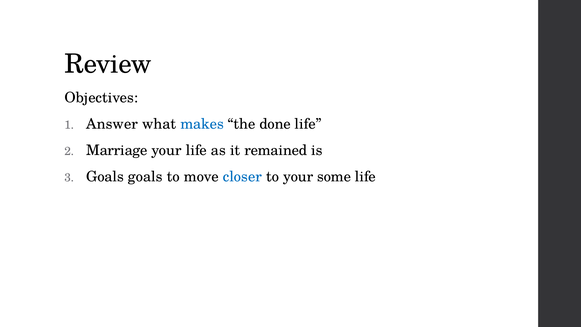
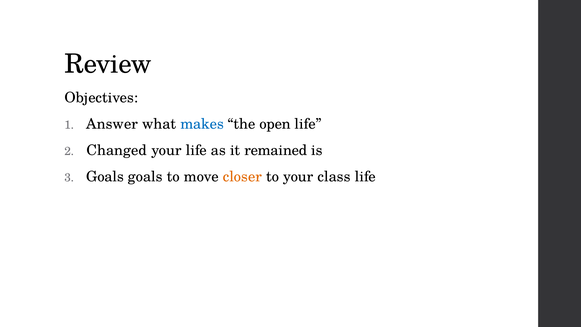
done: done -> open (275, 124)
Marriage: Marriage -> Changed (117, 150)
closer colour: blue -> orange (242, 177)
some: some -> class (334, 177)
